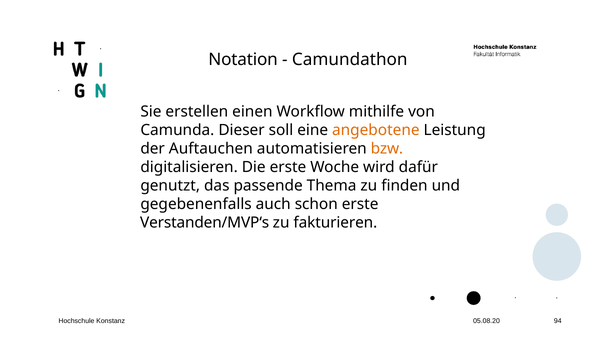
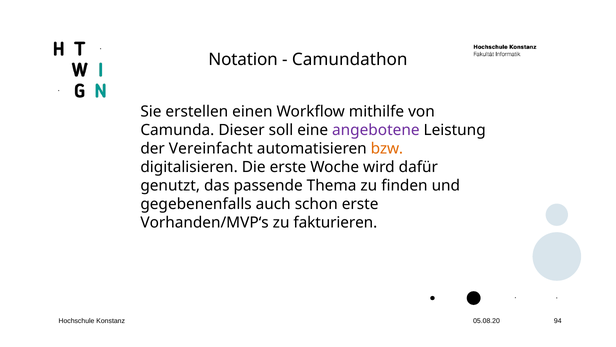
angebotene colour: orange -> purple (376, 130)
Auftauchen: Auftauchen -> Vereinfacht (211, 148)
Verstanden/MVP‘s: Verstanden/MVP‘s -> Vorhanden/MVP‘s (205, 222)
